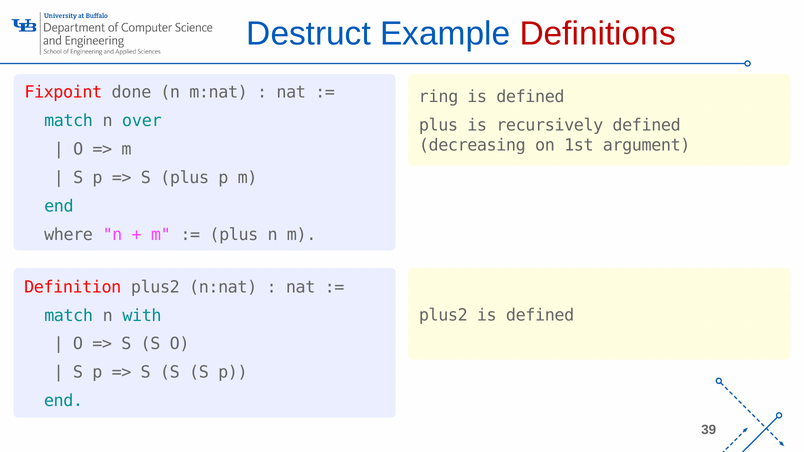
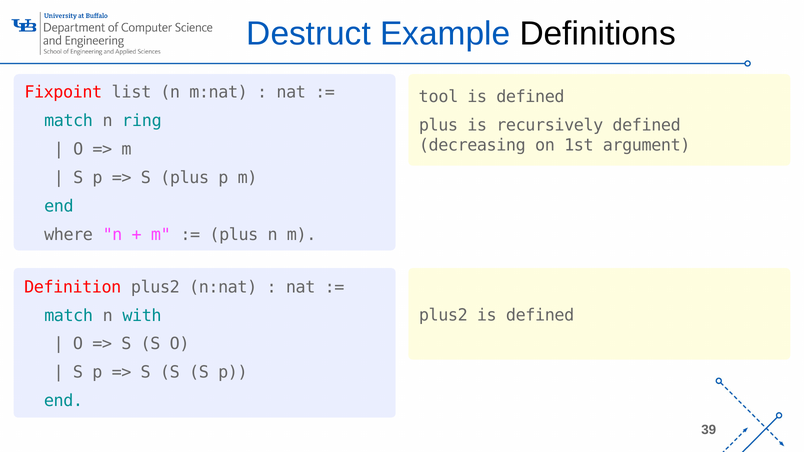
Definitions colour: red -> black (598, 34)
done: done -> list (131, 92)
ring: ring -> tool (439, 97)
over: over -> ring (142, 121)
